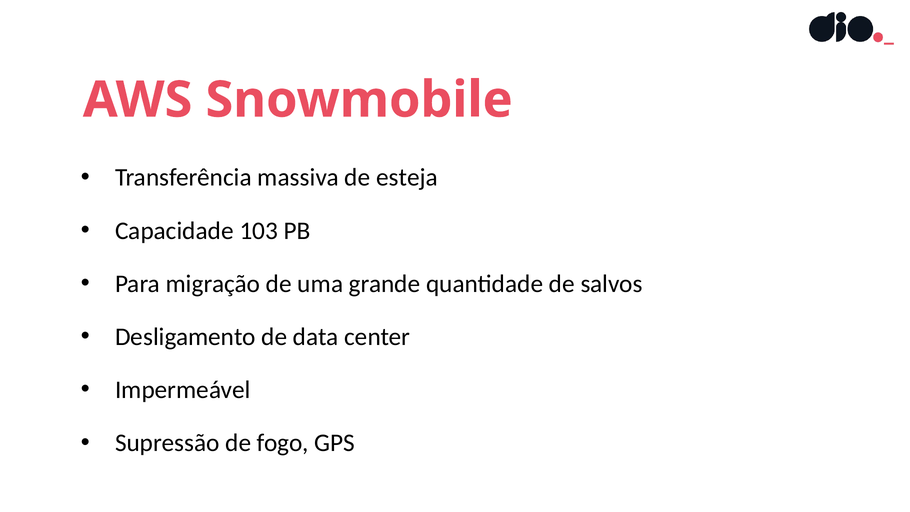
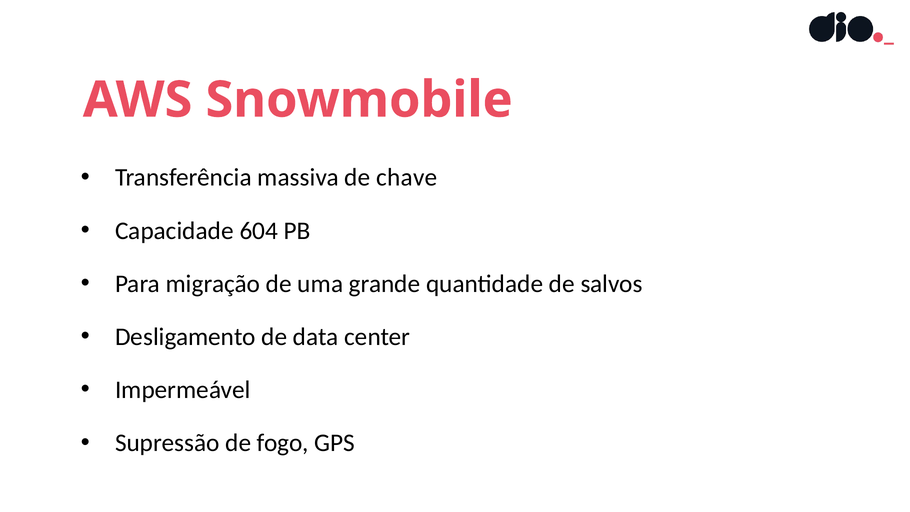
esteja: esteja -> chave (407, 178)
103: 103 -> 604 (259, 231)
